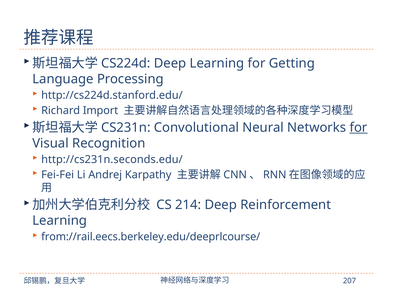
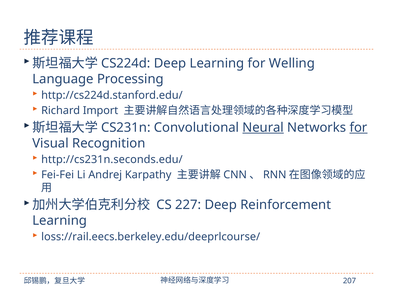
Getting: Getting -> Welling (292, 63)
Neural underline: none -> present (263, 127)
214: 214 -> 227 (188, 205)
from://rail.eecs.berkeley.edu/deeprlcourse/: from://rail.eecs.berkeley.edu/deeprlcourse/ -> loss://rail.eecs.berkeley.edu/deeprlcourse/ (151, 237)
